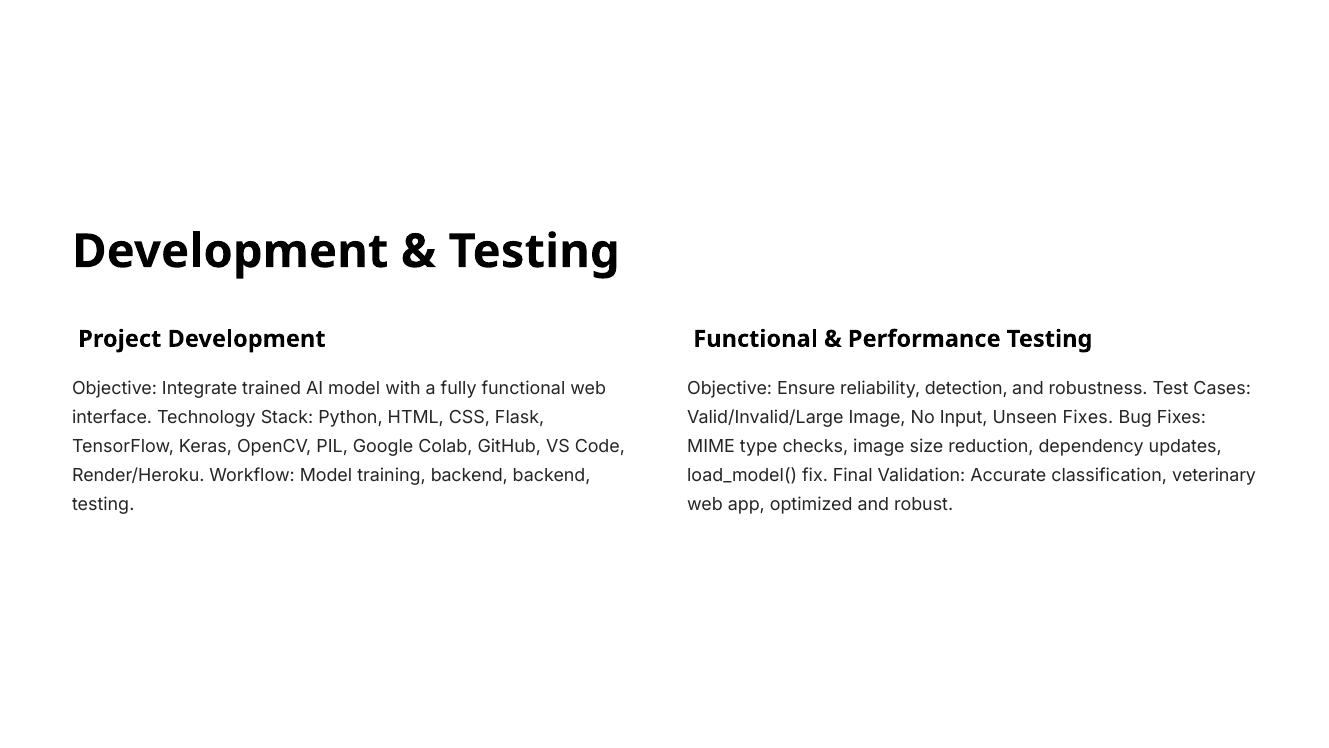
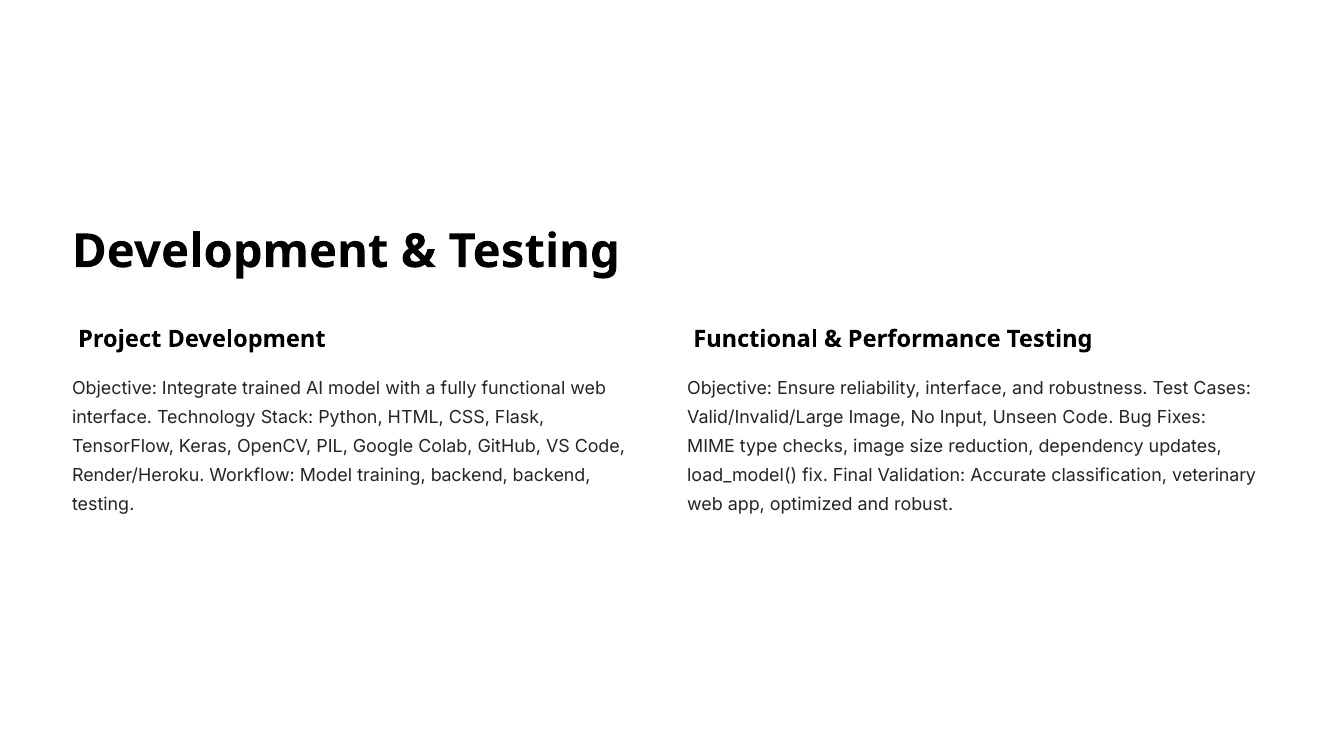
reliability detection: detection -> interface (966, 389)
Unseen Fixes: Fixes -> Code (1088, 418)
